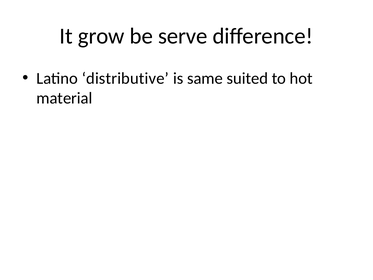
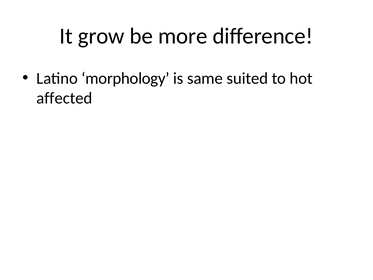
serve: serve -> more (183, 36)
distributive: distributive -> morphology (126, 78)
material: material -> affected (64, 98)
